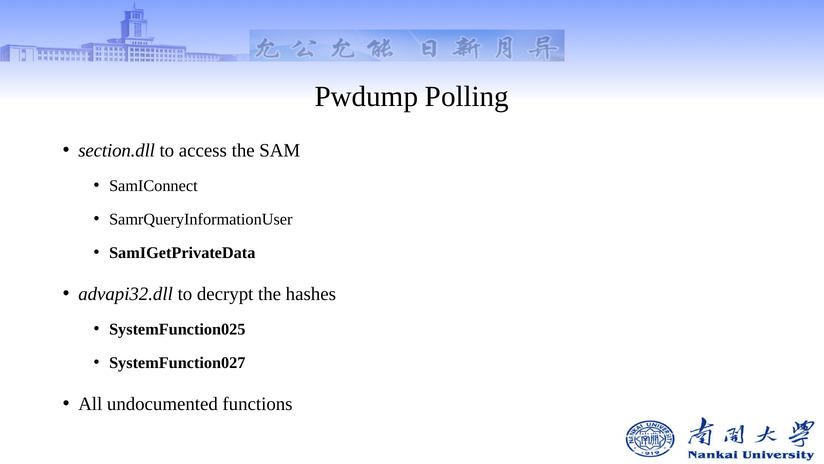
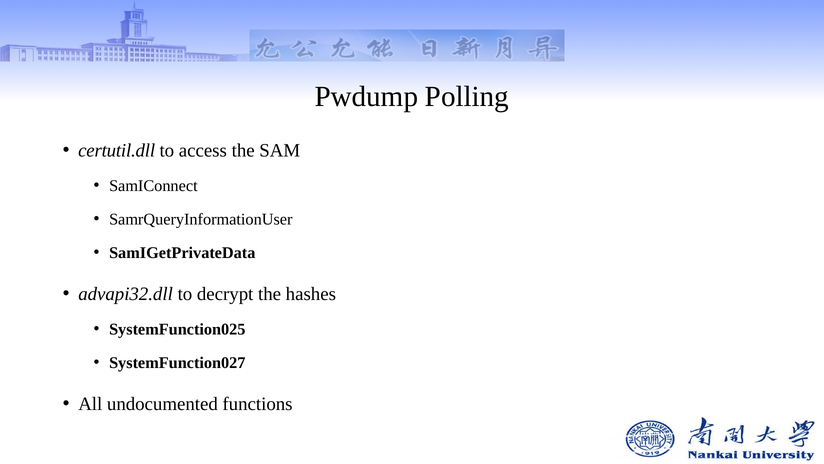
section.dll: section.dll -> certutil.dll (117, 150)
